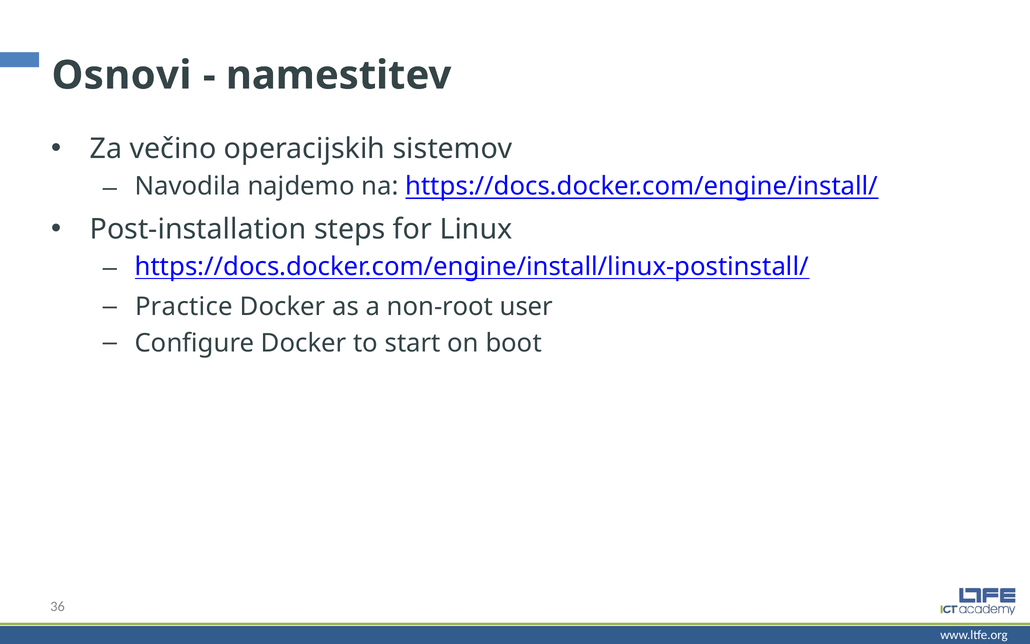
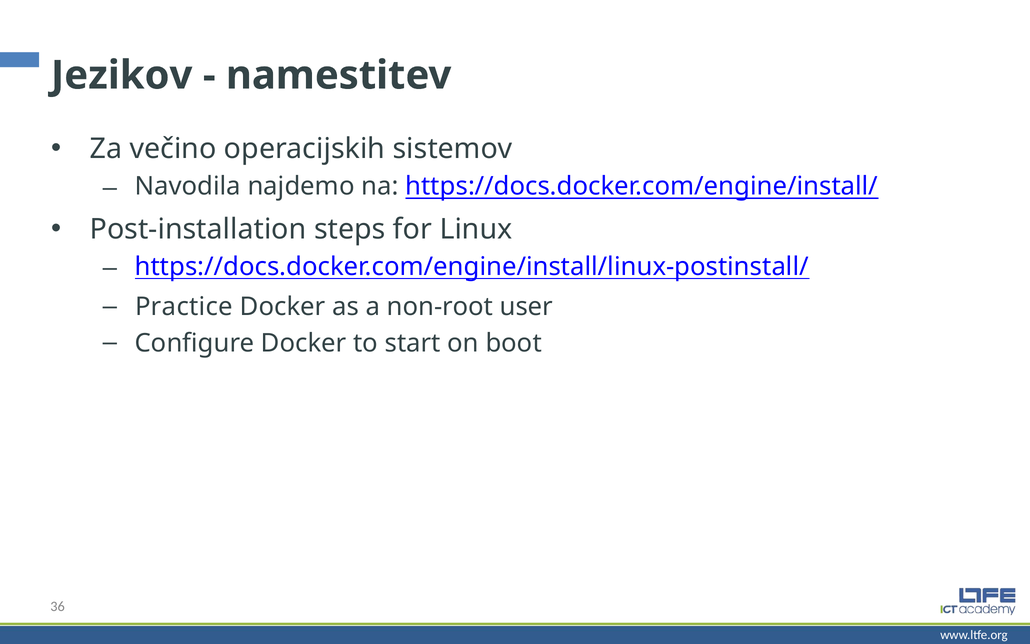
Osnovi: Osnovi -> Jezikov (122, 75)
